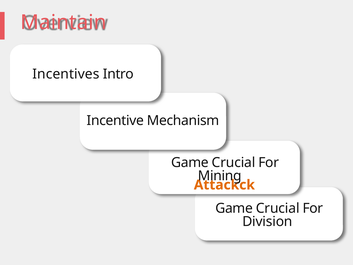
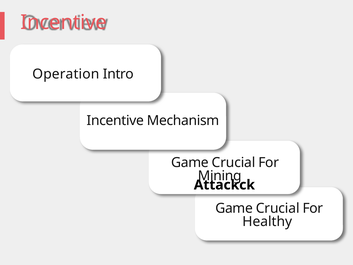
Maintain: Maintain -> Incentive (64, 22)
Incentives: Incentives -> Operation (66, 74)
Attackck colour: orange -> black (224, 185)
Division: Division -> Healthy (267, 221)
